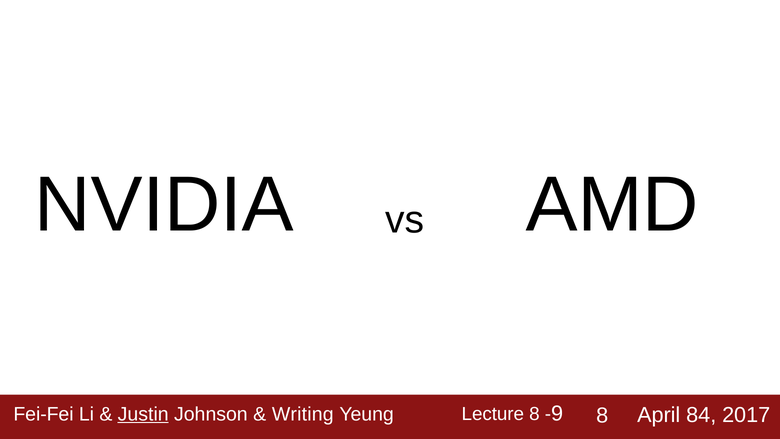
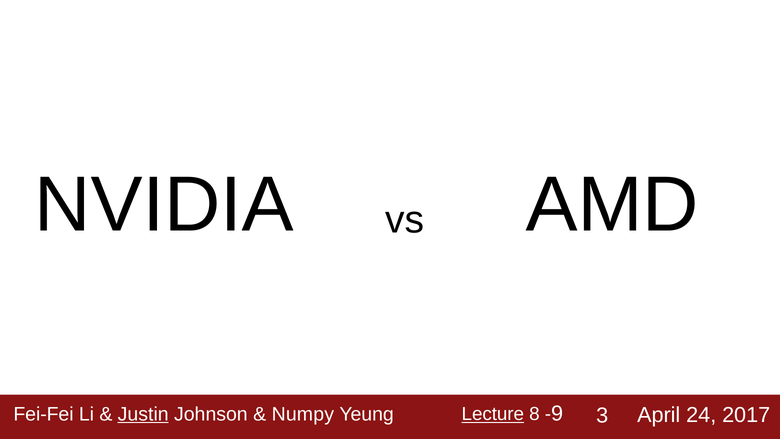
Writing: Writing -> Numpy (303, 414)
Yeung 8: 8 -> 3 (602, 416)
Lecture underline: none -> present (493, 414)
84: 84 -> 24 (701, 415)
